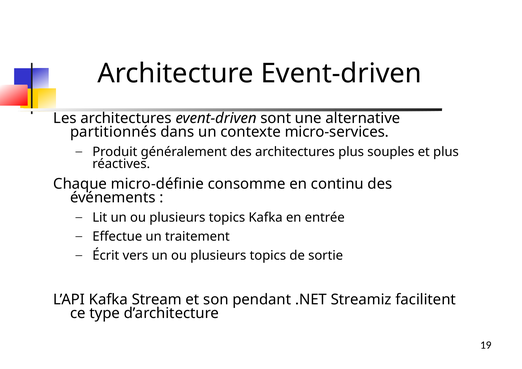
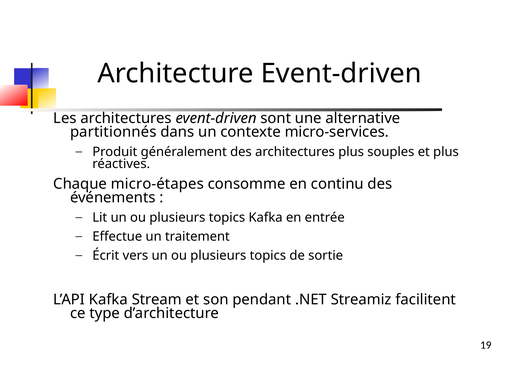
micro-définie: micro-définie -> micro-étapes (157, 184)
